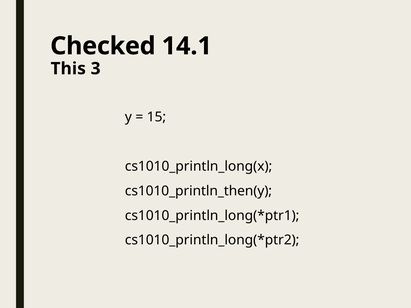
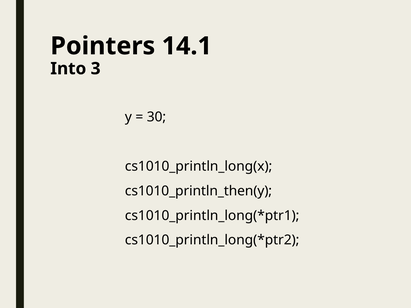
Checked: Checked -> Pointers (103, 46)
This: This -> Into (68, 69)
15: 15 -> 30 (156, 117)
